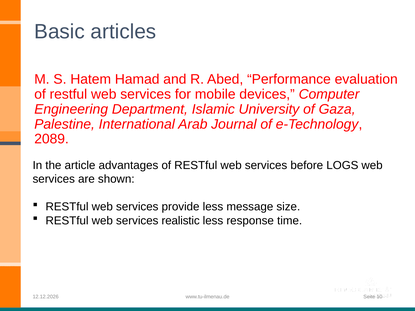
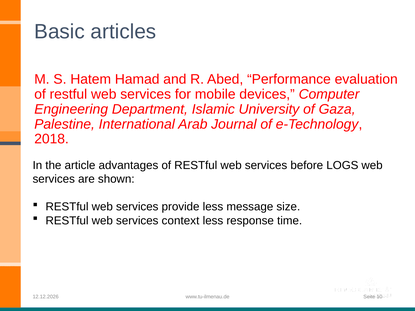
2089: 2089 -> 2018 (52, 139)
realistic: realistic -> context (181, 221)
